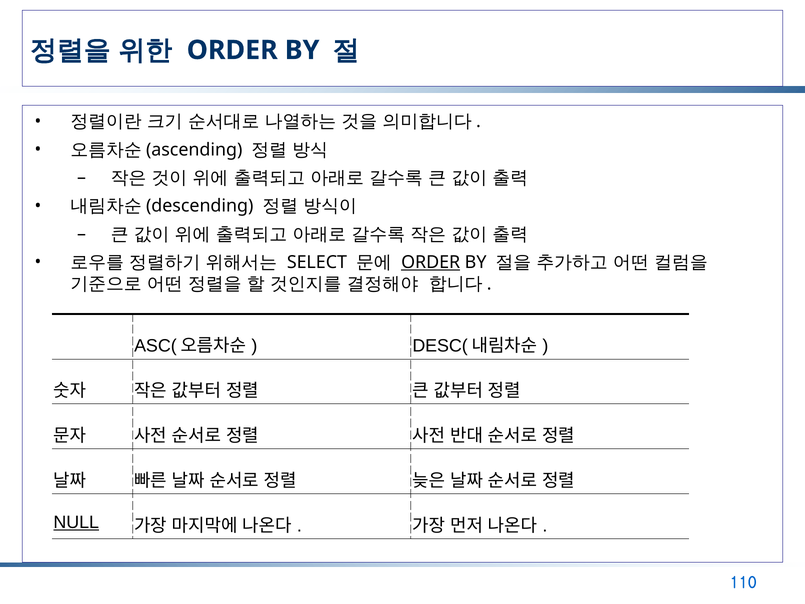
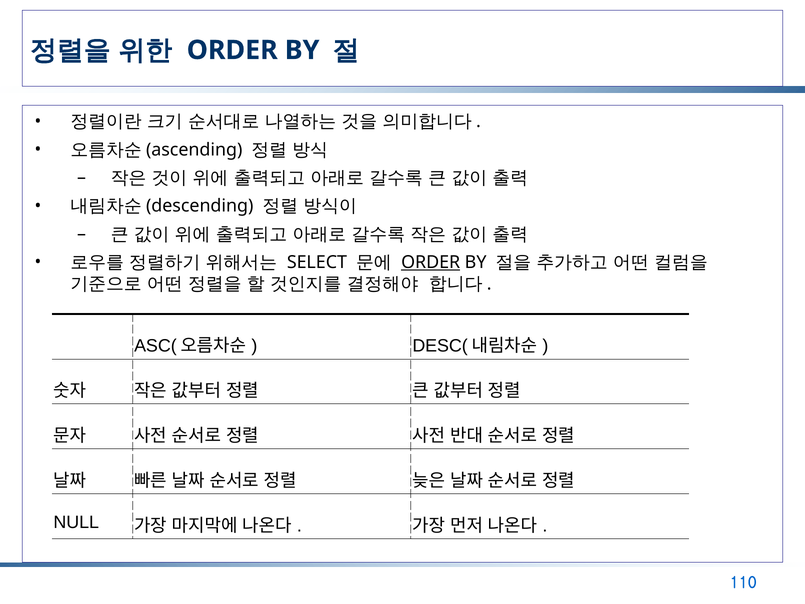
NULL underline: present -> none (76, 522)
